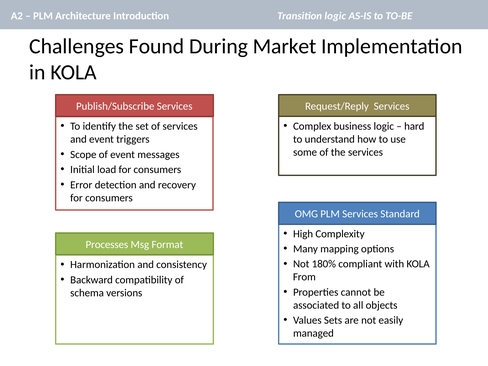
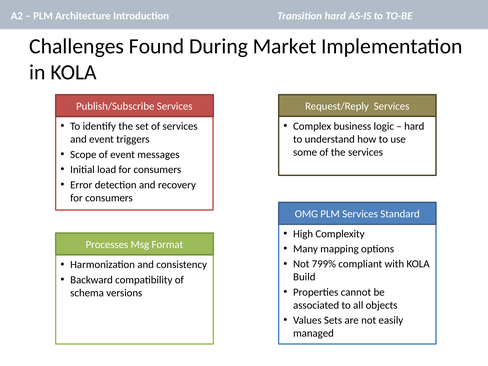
Transition logic: logic -> hard (335, 16)
180%: 180% -> 799% (324, 264)
From: From -> Build (304, 277)
